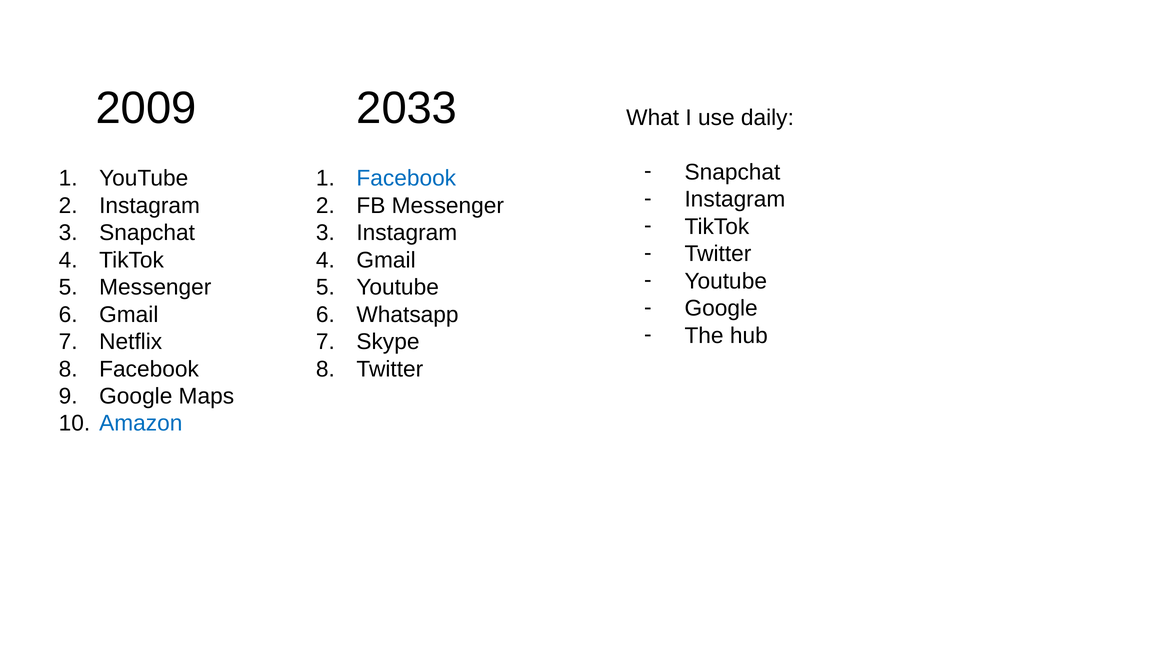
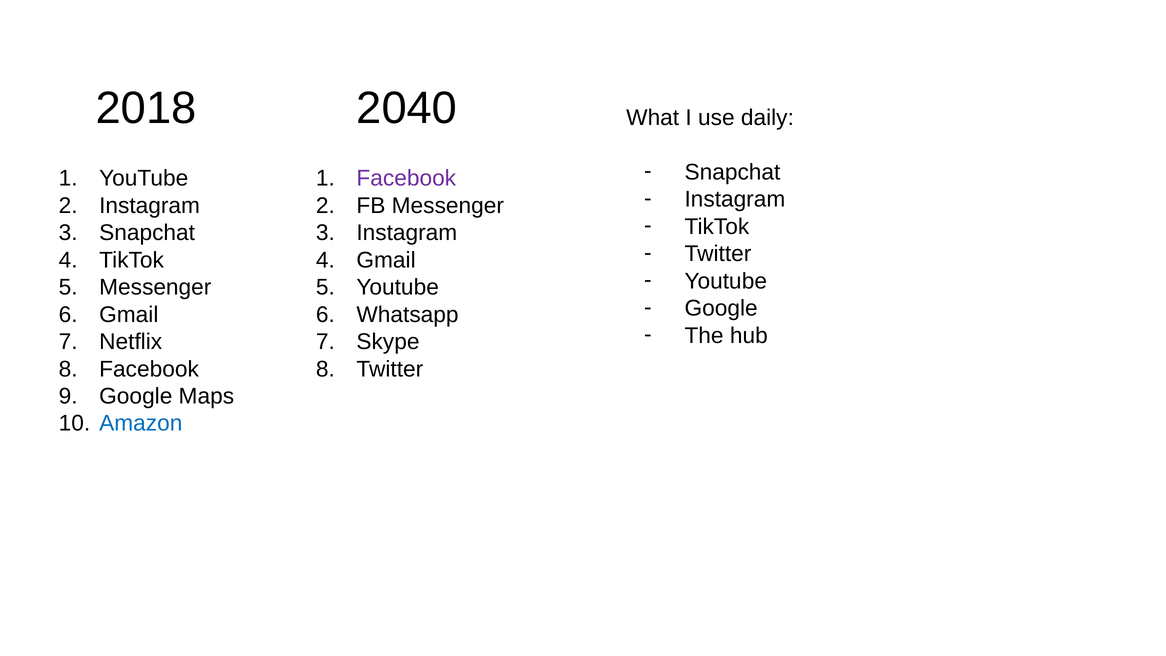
2009: 2009 -> 2018 (146, 108)
2033: 2033 -> 2040 (407, 108)
Facebook colour: blue -> purple (406, 178)
